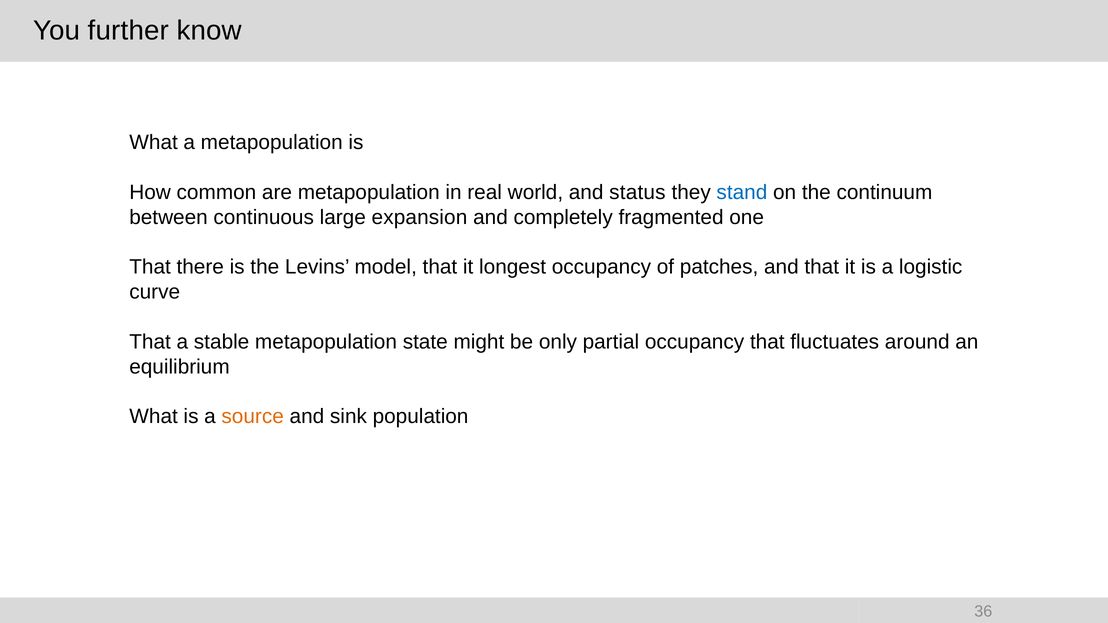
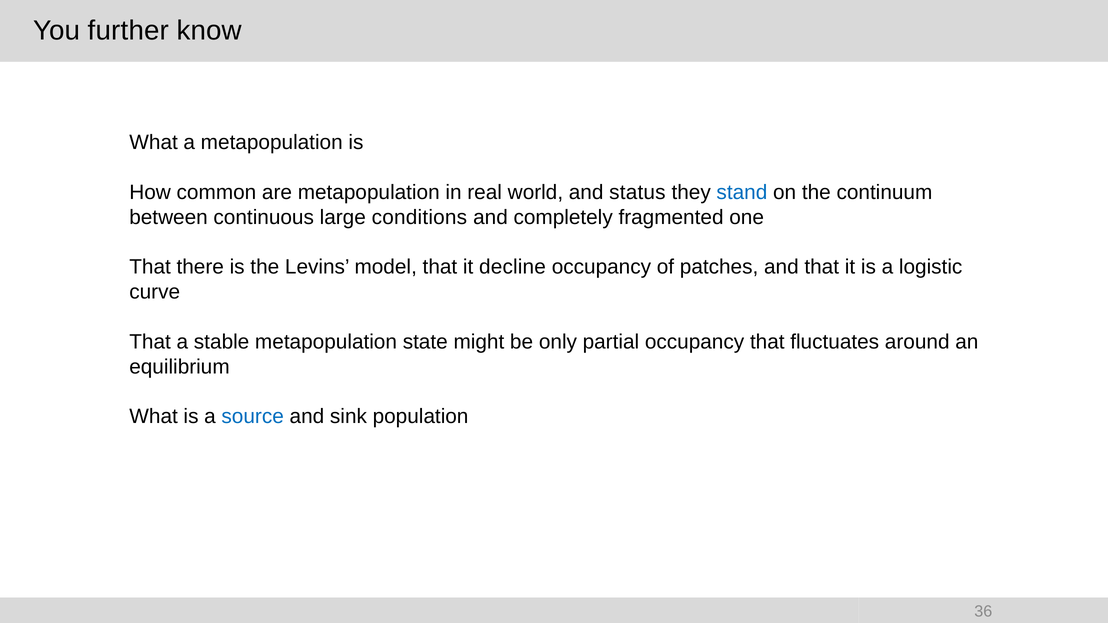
expansion: expansion -> conditions (419, 217)
longest: longest -> decline (512, 267)
source colour: orange -> blue (253, 417)
